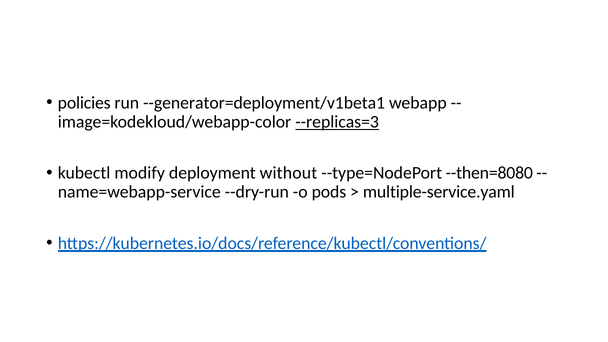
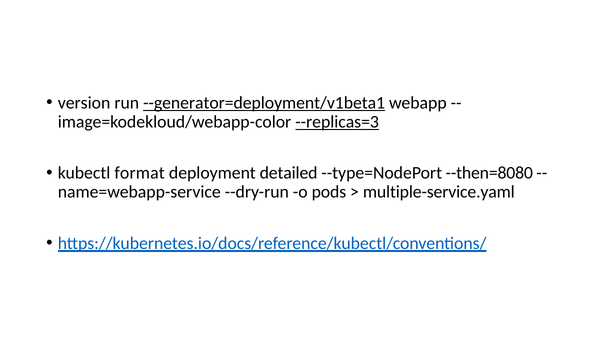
policies: policies -> version (84, 103)
--generator=deployment/v1beta1 underline: none -> present (264, 103)
modify: modify -> format (140, 173)
without: without -> detailed (289, 173)
